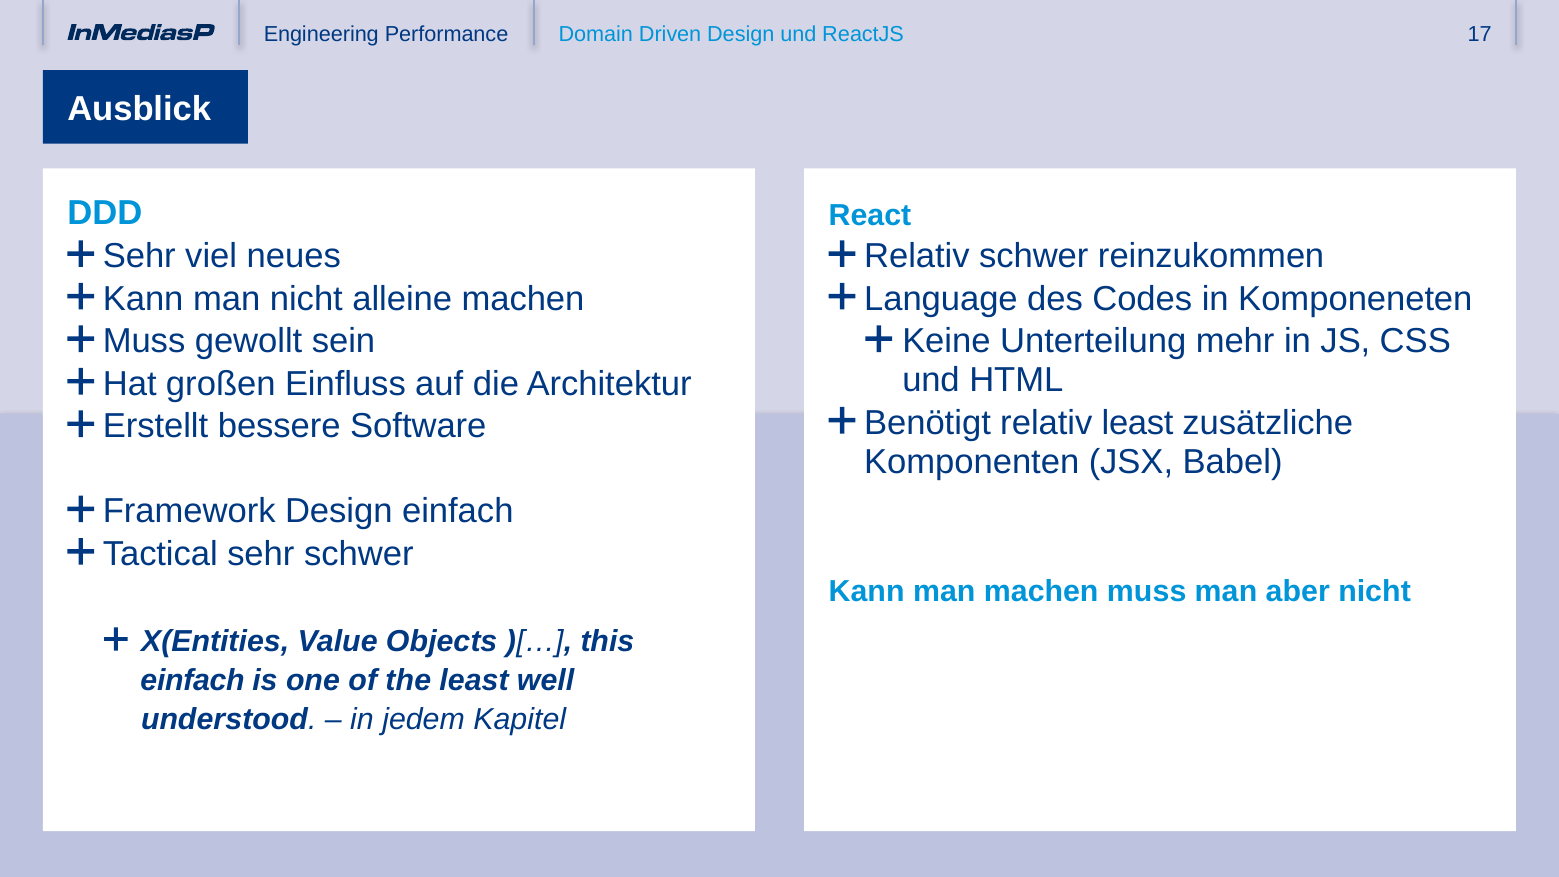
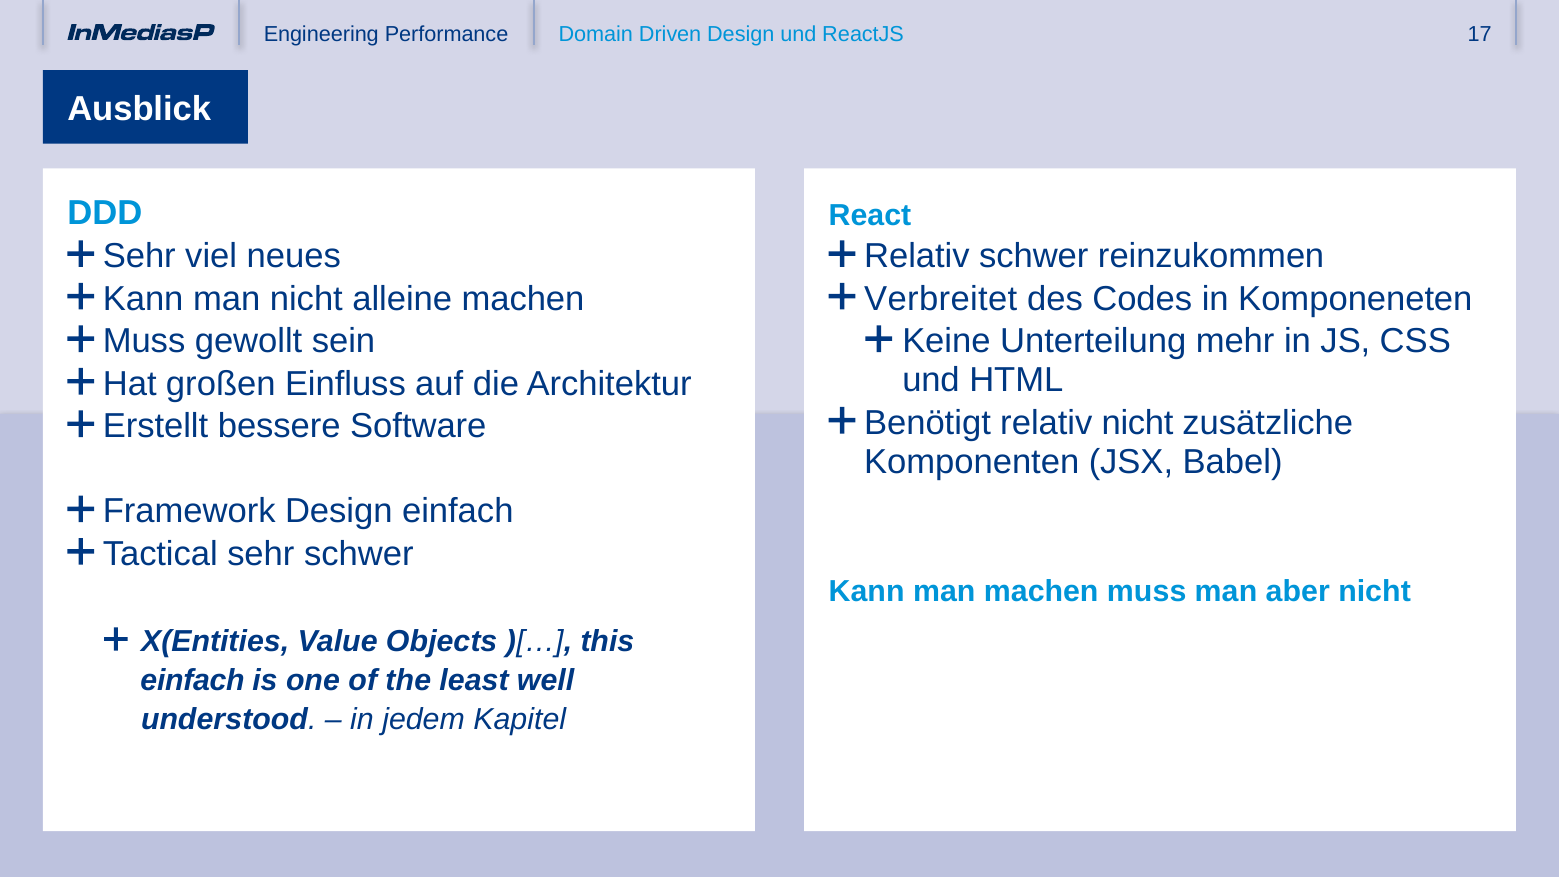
Language: Language -> Verbreitet (941, 299)
relativ least: least -> nicht (1138, 423)
